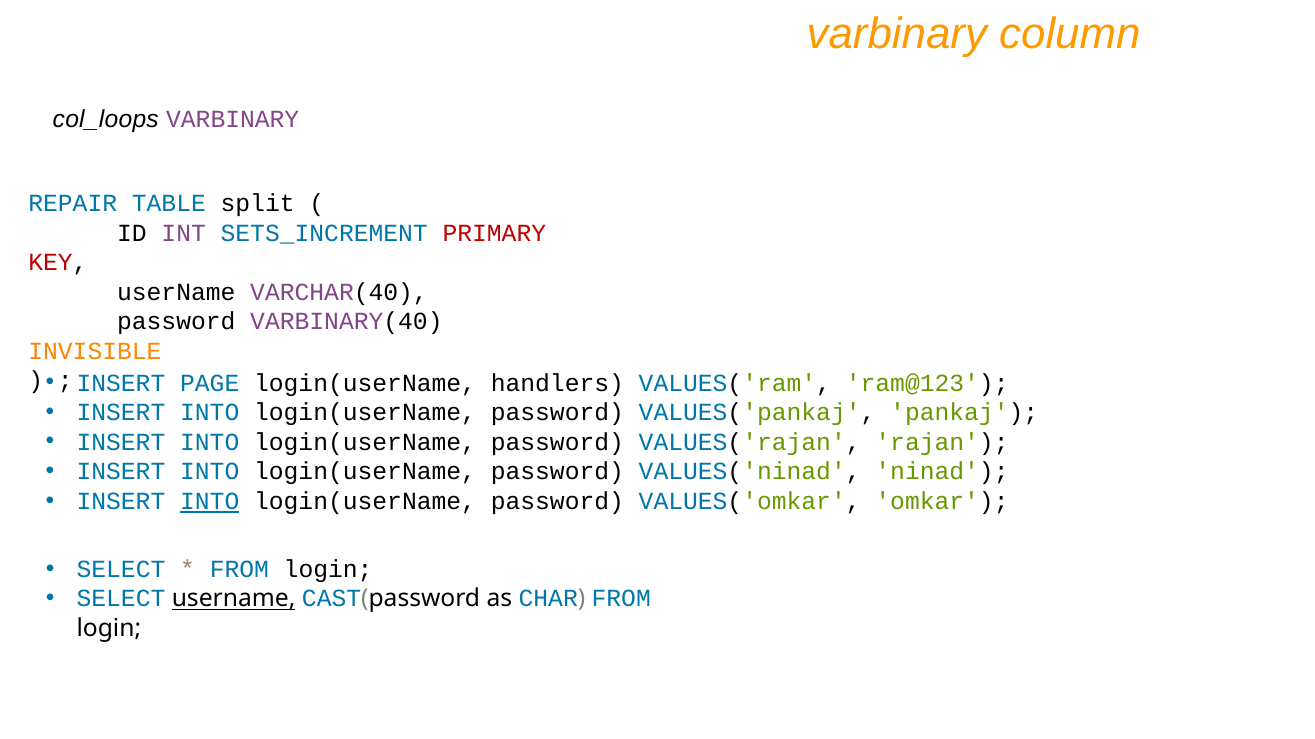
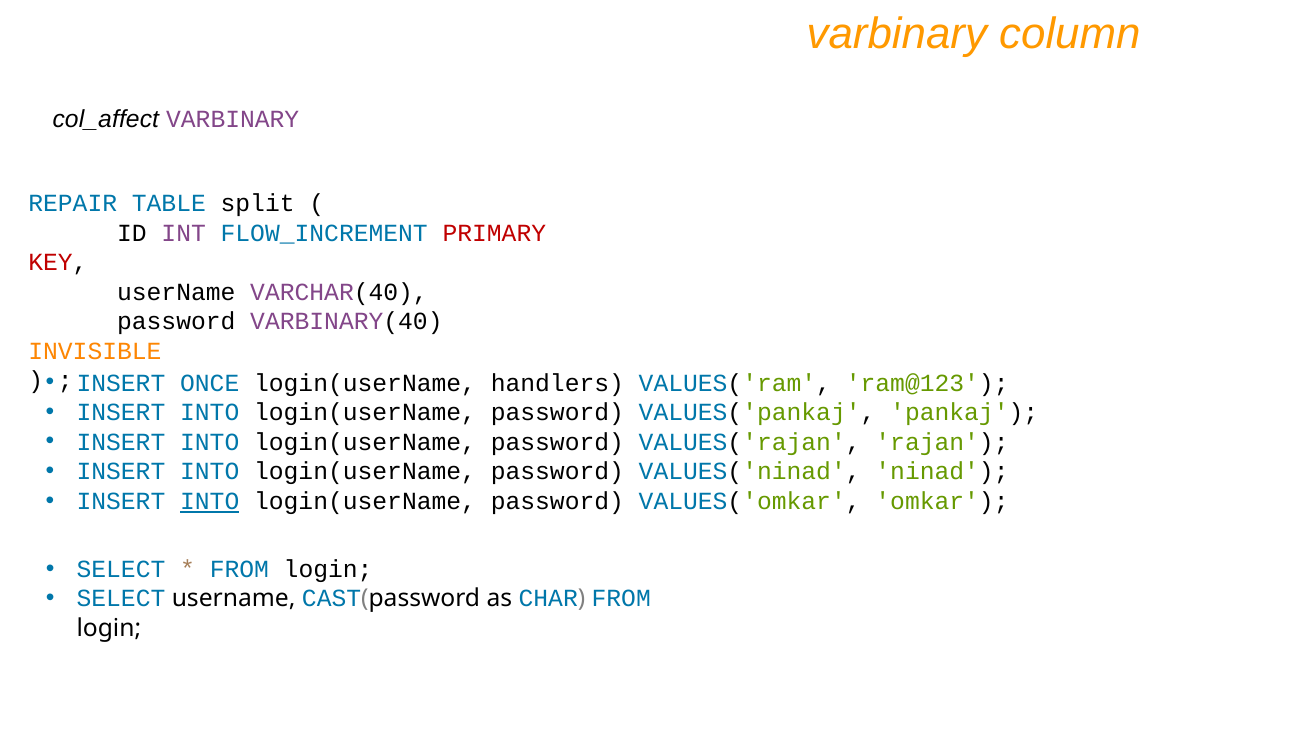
col_loops: col_loops -> col_affect (106, 119)
SETS_INCREMENT: SETS_INCREMENT -> FLOW_INCREMENT (324, 233)
PAGE: PAGE -> ONCE (210, 383)
username underline: present -> none (234, 599)
